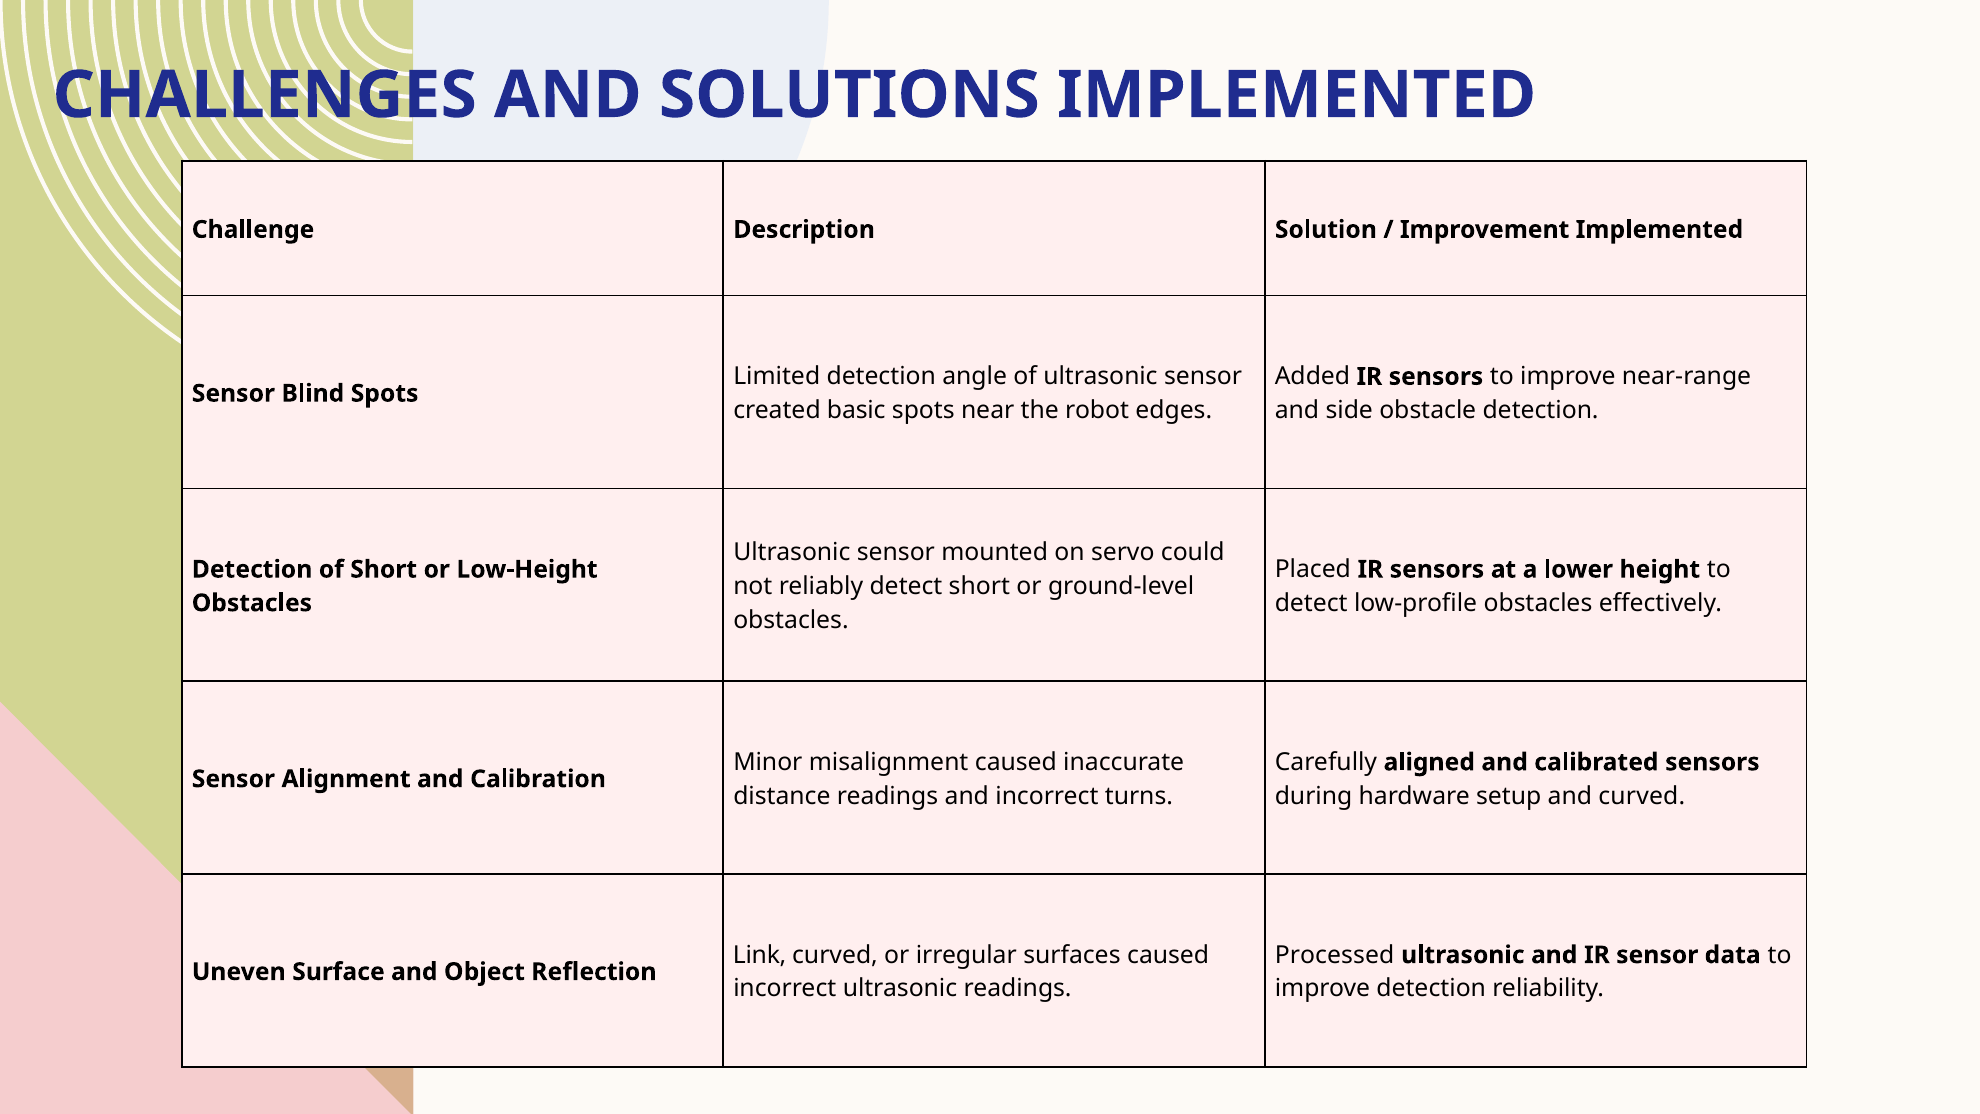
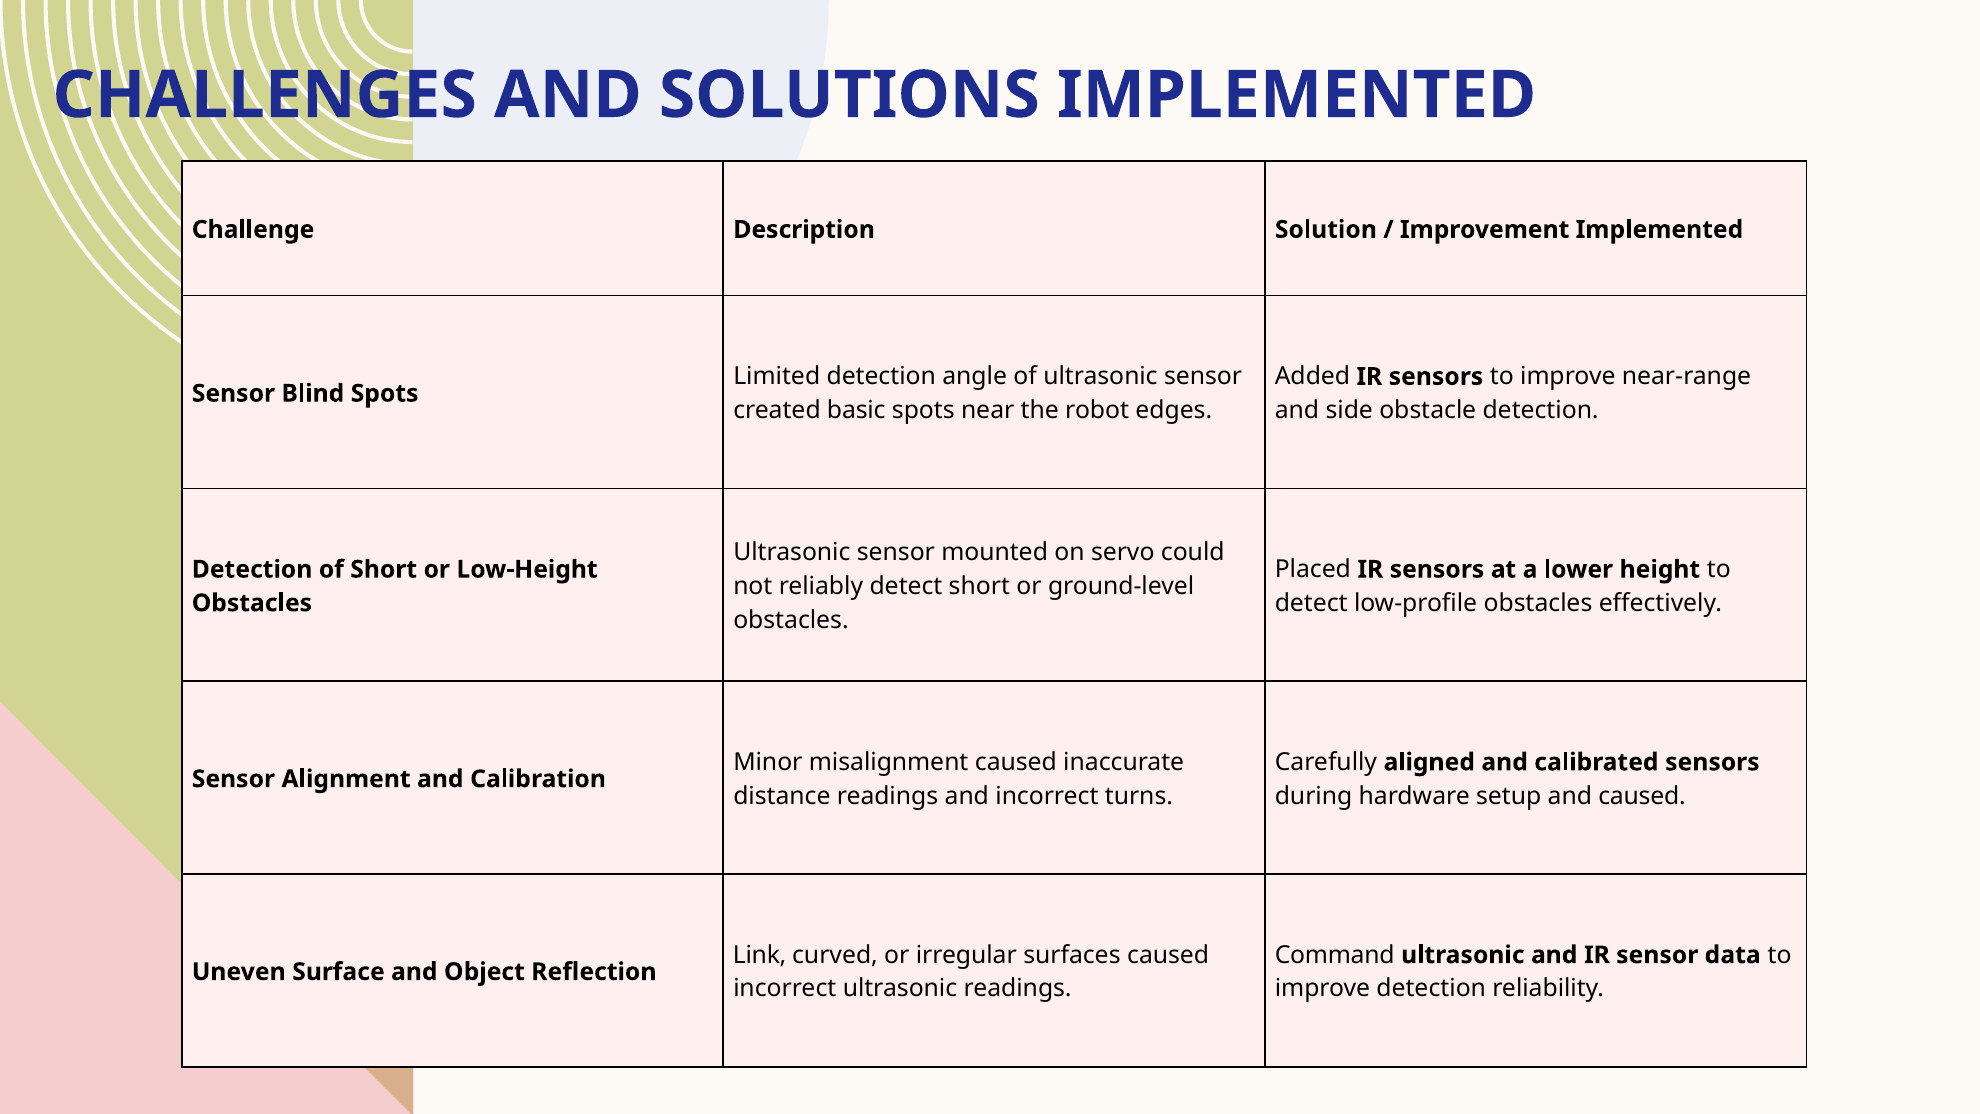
and curved: curved -> caused (1642, 796)
Processed: Processed -> Command (1335, 955)
